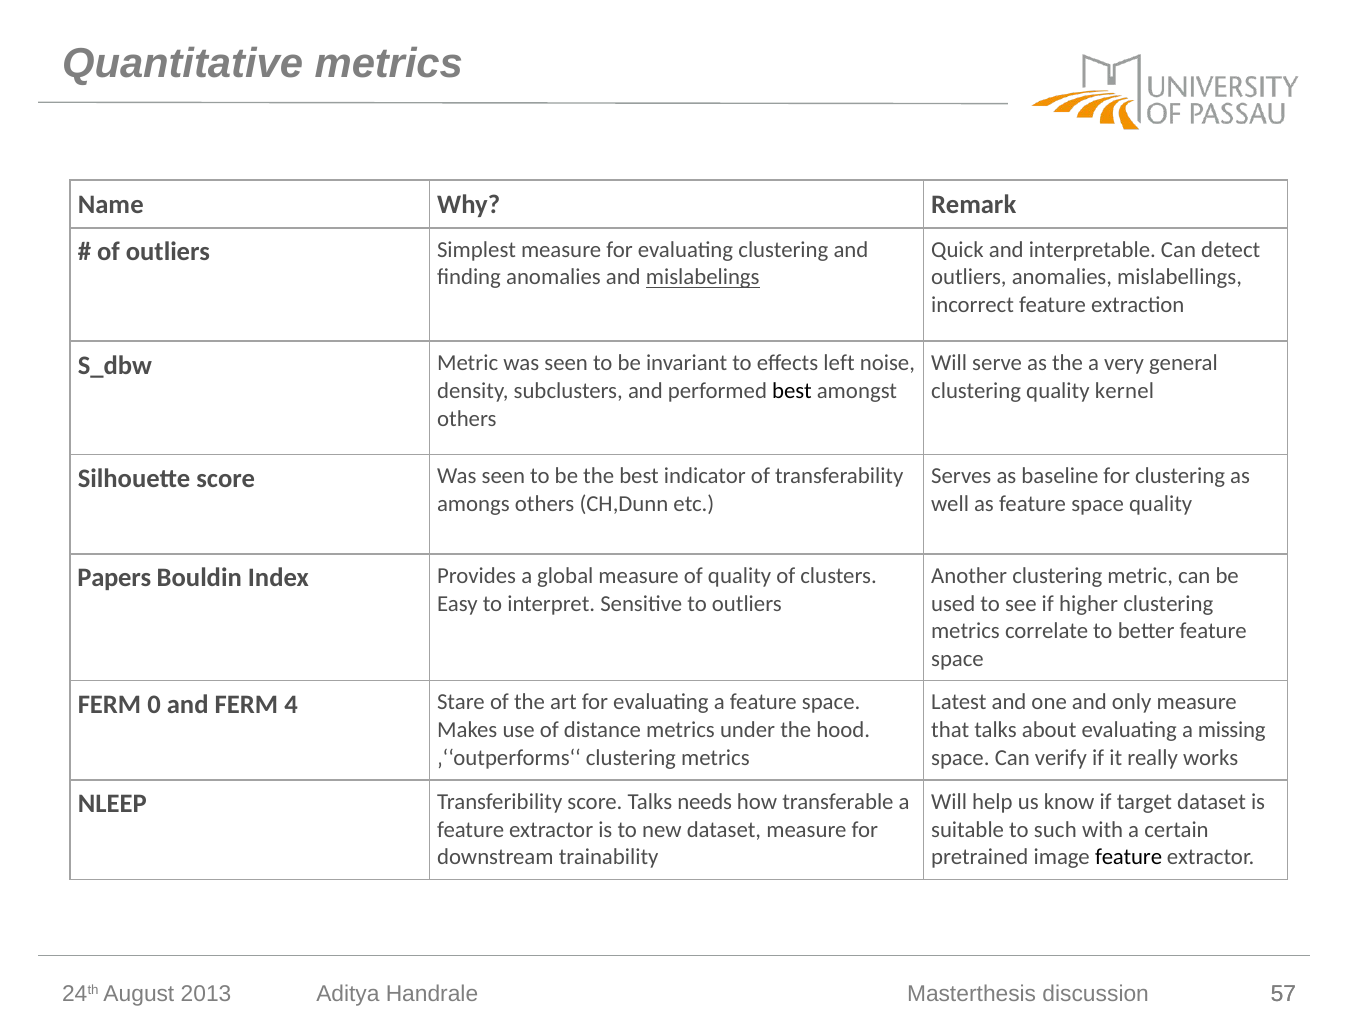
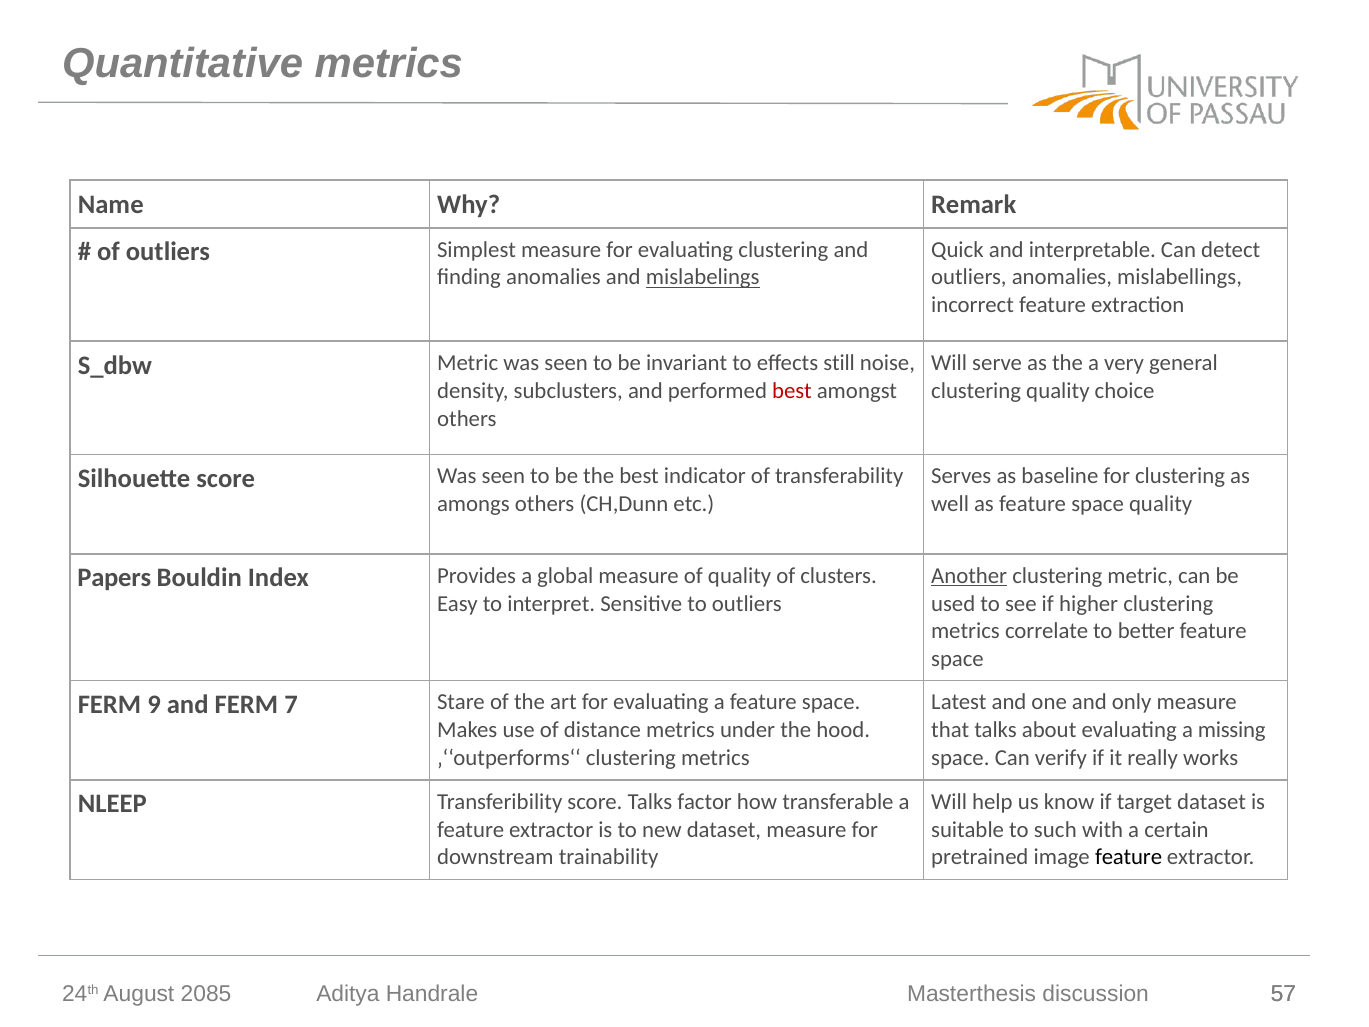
left: left -> still (839, 363)
best colour: black -> red (792, 391)
kernel: kernel -> choice (1125, 391)
Another underline: none -> present (969, 576)
0: 0 -> 9 (154, 704)
4: 4 -> 7 (291, 704)
needs: needs -> factor (705, 802)
2013: 2013 -> 2085 (206, 993)
